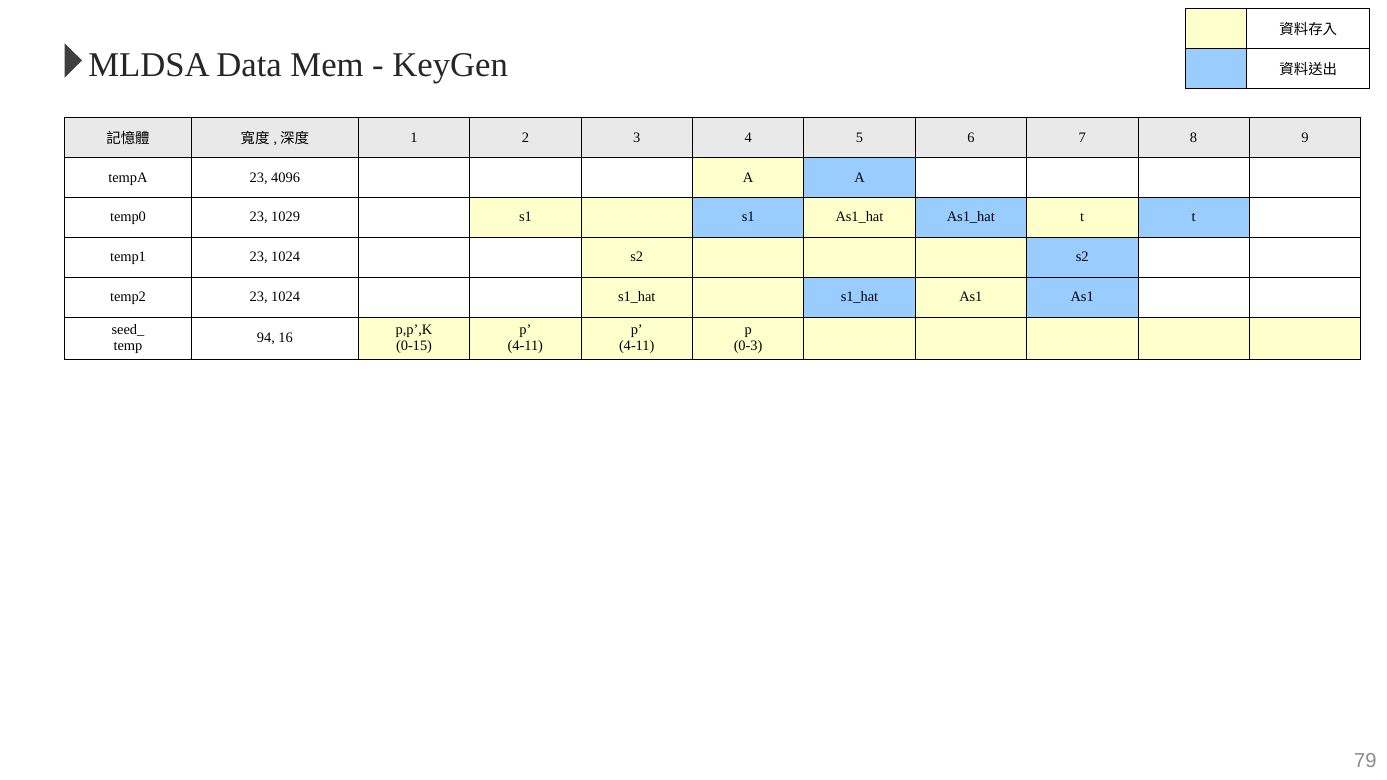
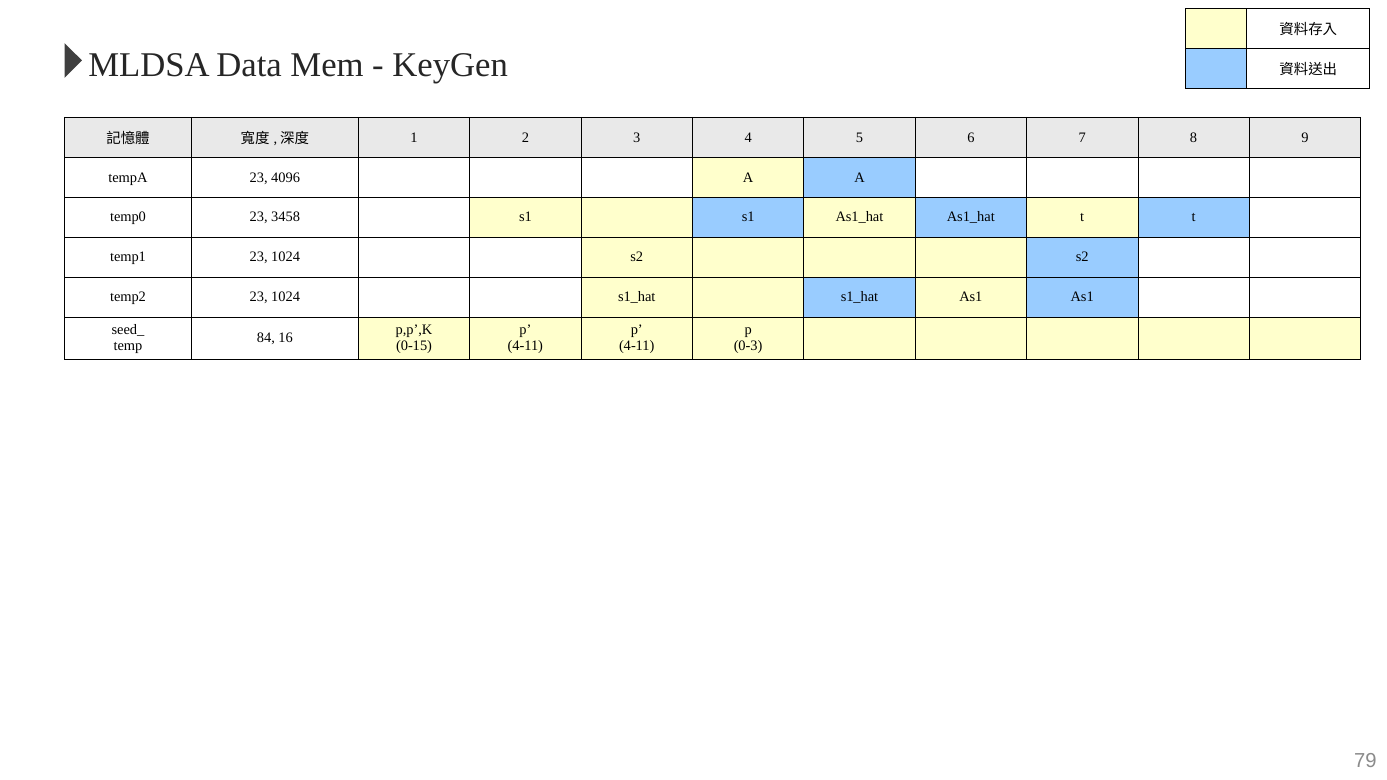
1029: 1029 -> 3458 (286, 217)
94: 94 -> 84 (266, 338)
